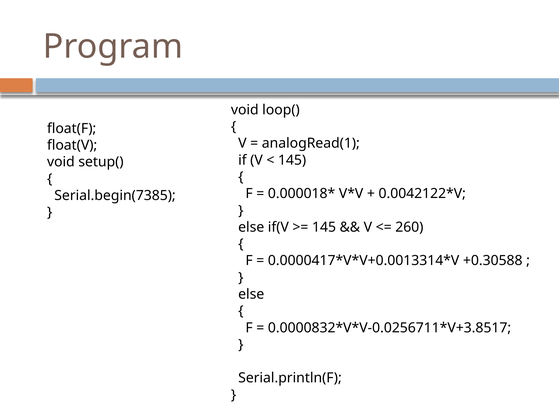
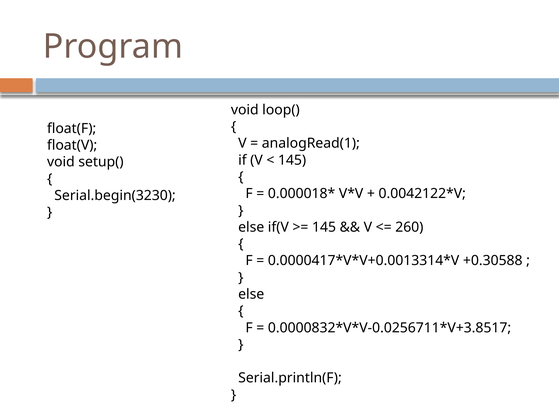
Serial.begin(7385: Serial.begin(7385 -> Serial.begin(3230 (115, 196)
